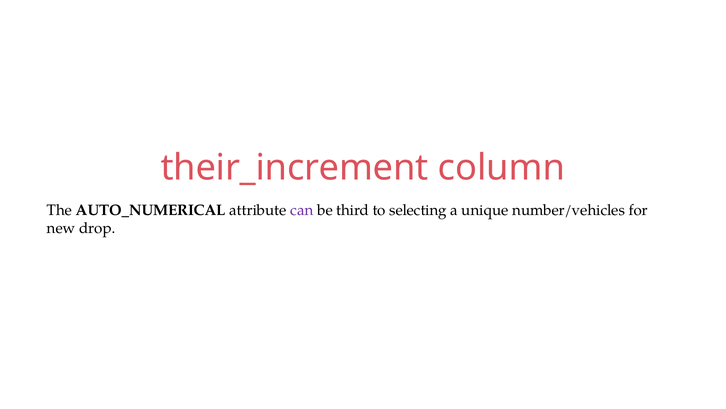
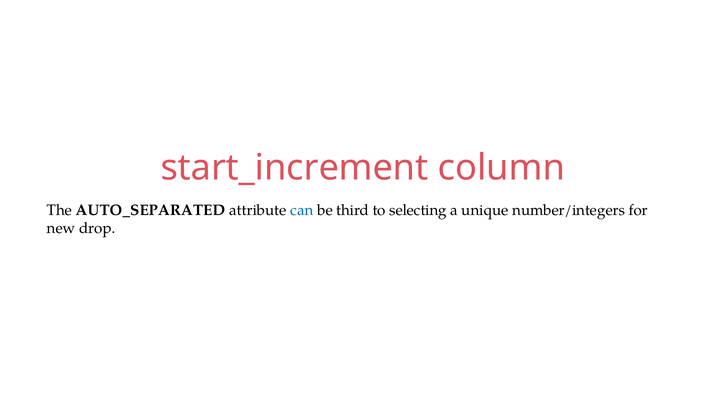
their_increment: their_increment -> start_increment (294, 168)
AUTO_NUMERICAL: AUTO_NUMERICAL -> AUTO_SEPARATED (151, 210)
can colour: purple -> blue (302, 210)
number/vehicles: number/vehicles -> number/integers (569, 210)
